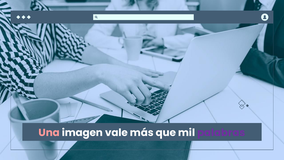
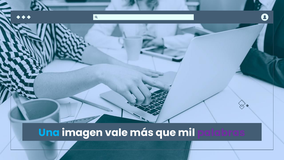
Una colour: pink -> light blue (49, 132)
